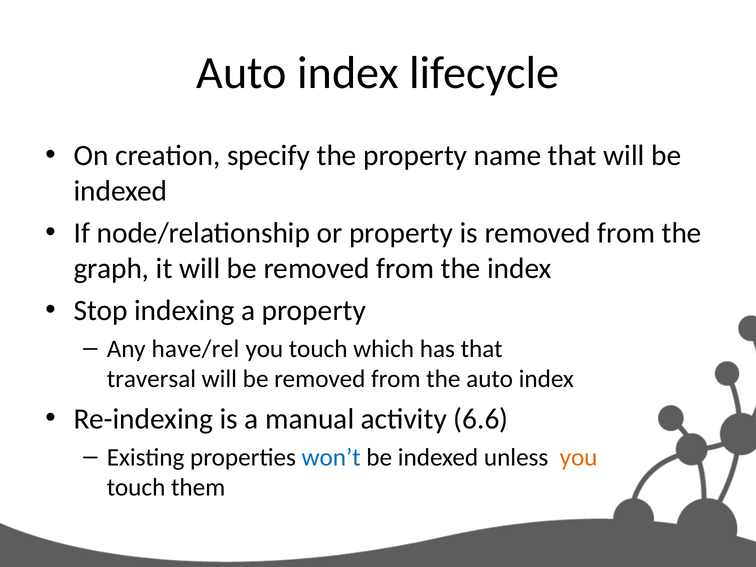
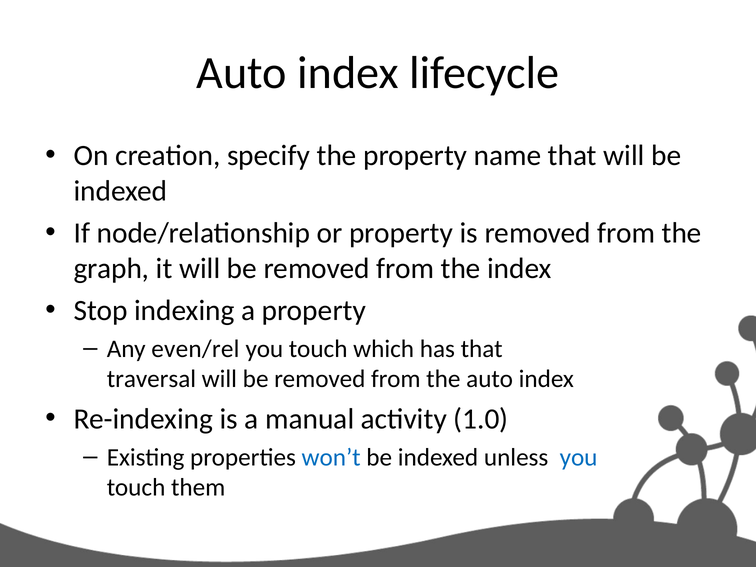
have/rel: have/rel -> even/rel (195, 349)
6.6: 6.6 -> 1.0 (481, 419)
you colour: orange -> blue (579, 457)
